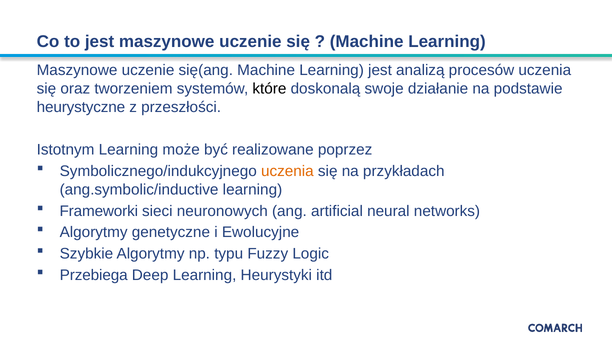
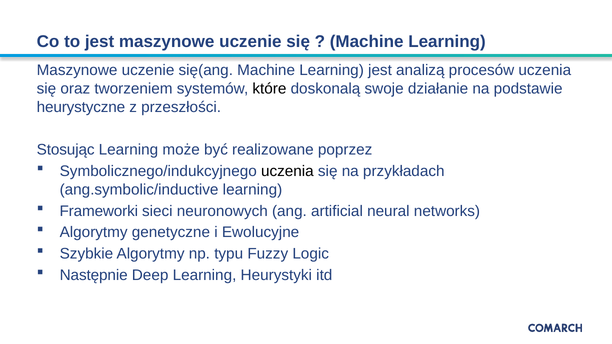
Istotnym: Istotnym -> Stosując (66, 150)
uczenia colour: orange -> black (287, 171)
Przebiega: Przebiega -> Następnie (94, 275)
